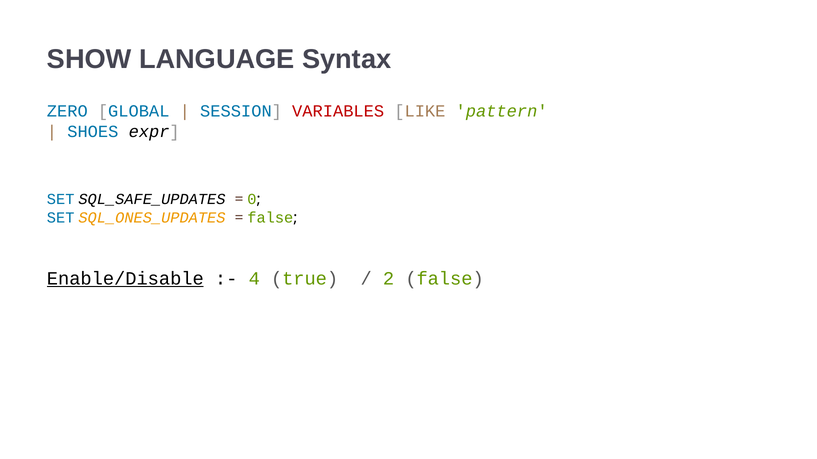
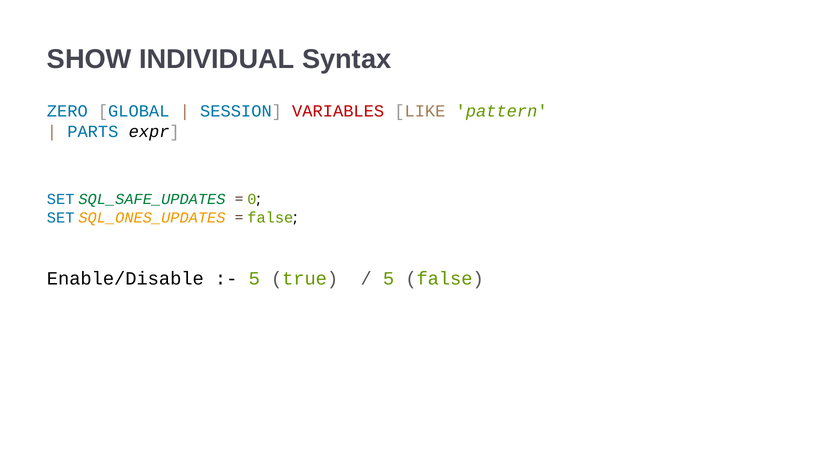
LANGUAGE: LANGUAGE -> INDIVIDUAL (217, 59)
SHOES: SHOES -> PARTS (93, 132)
SQL_SAFE_UPDATES colour: black -> green (152, 200)
Enable/Disable underline: present -> none (125, 279)
4: 4 -> 5 (254, 279)
2: 2 -> 5 (389, 279)
